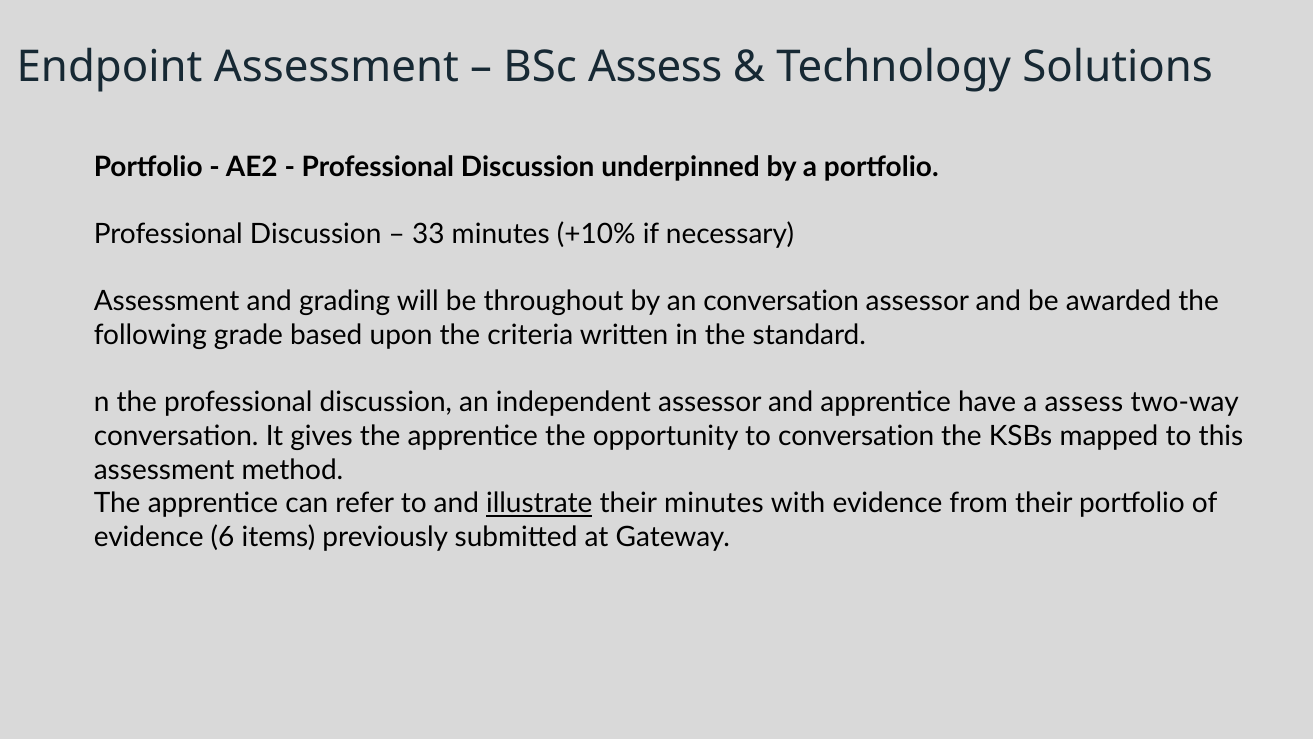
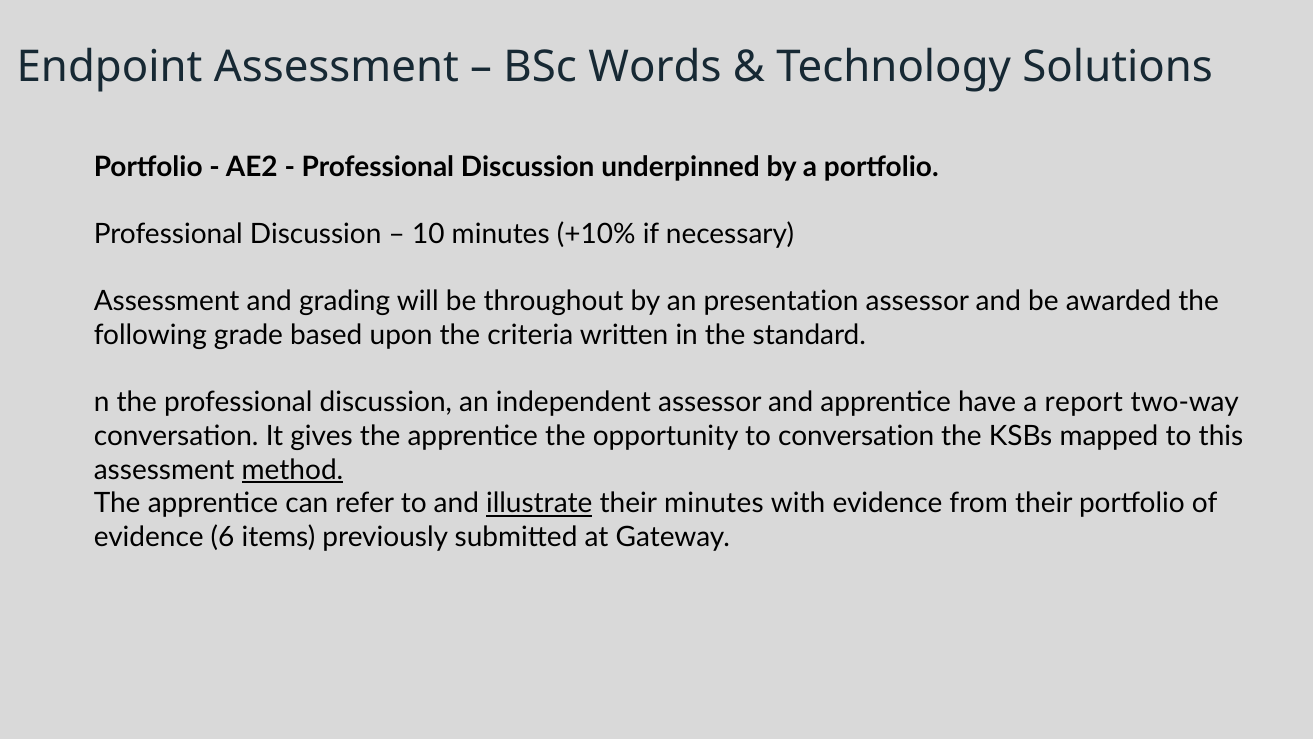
BSc Assess: Assess -> Words (655, 67)
33: 33 -> 10 (428, 234)
an conversation: conversation -> presentation (781, 301)
a assess: assess -> report (1084, 402)
method underline: none -> present (292, 470)
